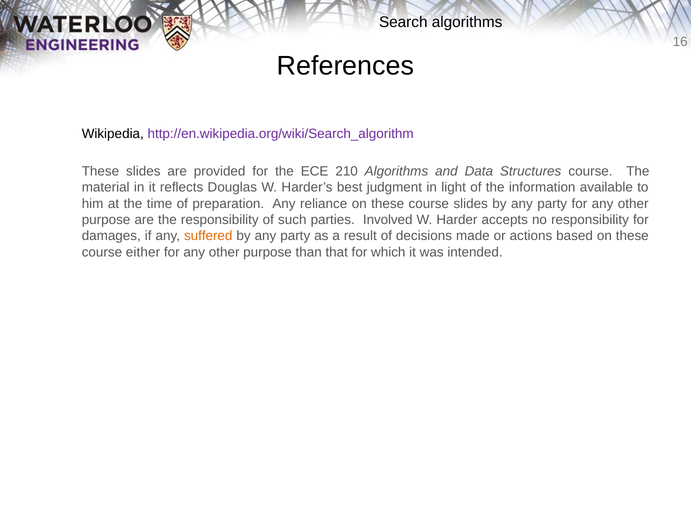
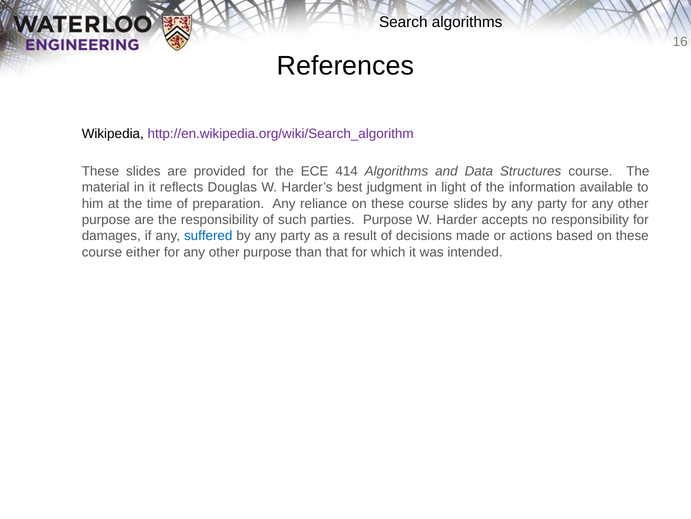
210: 210 -> 414 (347, 171)
parties Involved: Involved -> Purpose (388, 219)
suffered colour: orange -> blue (208, 236)
